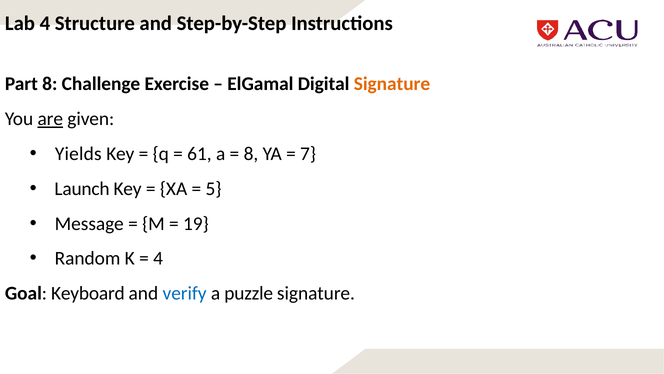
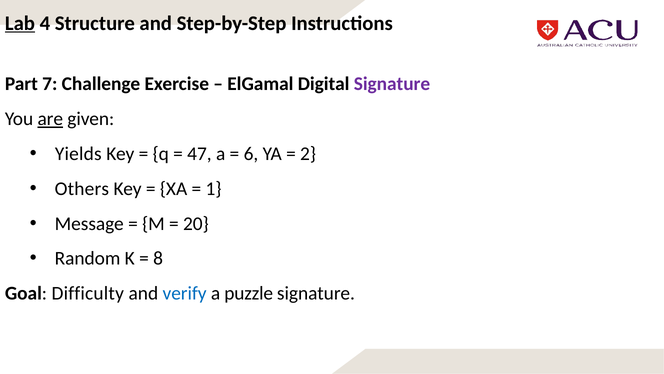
Lab underline: none -> present (20, 23)
Part 8: 8 -> 7 (50, 84)
Signature colour: orange -> purple (392, 84)
61: 61 -> 47 (199, 154)
8: 8 -> 6 (251, 154)
7: 7 -> 2 (308, 154)
Launch: Launch -> Others (82, 188)
5: 5 -> 1 (214, 188)
19: 19 -> 20 (196, 223)
4: 4 -> 8 (158, 258)
Keyboard: Keyboard -> Difficulty (88, 293)
